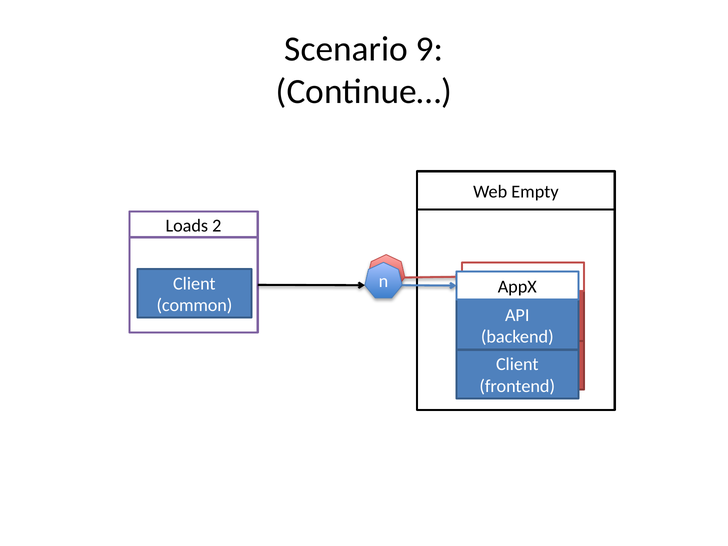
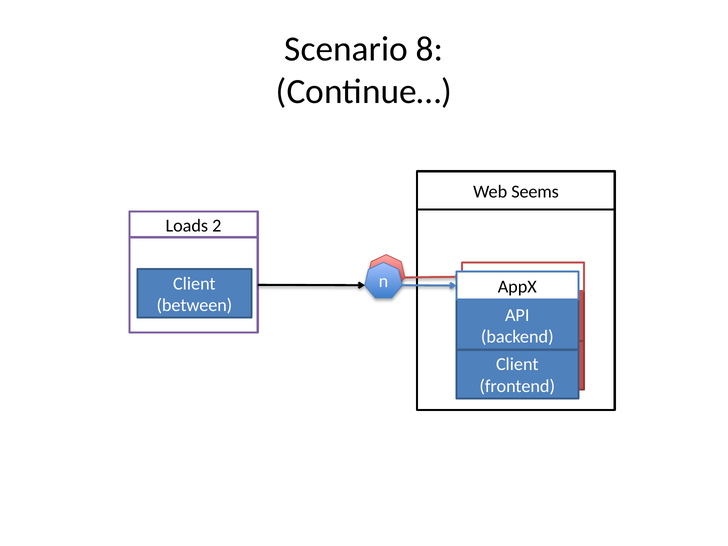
9: 9 -> 8 (430, 49)
Empty: Empty -> Seems (535, 192)
common: common -> between (194, 305)
